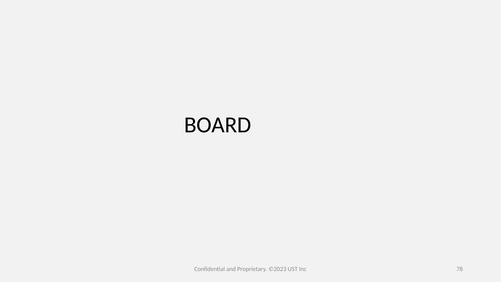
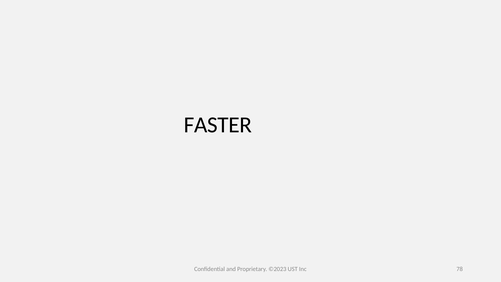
BOARD: BOARD -> FASTER (218, 125)
